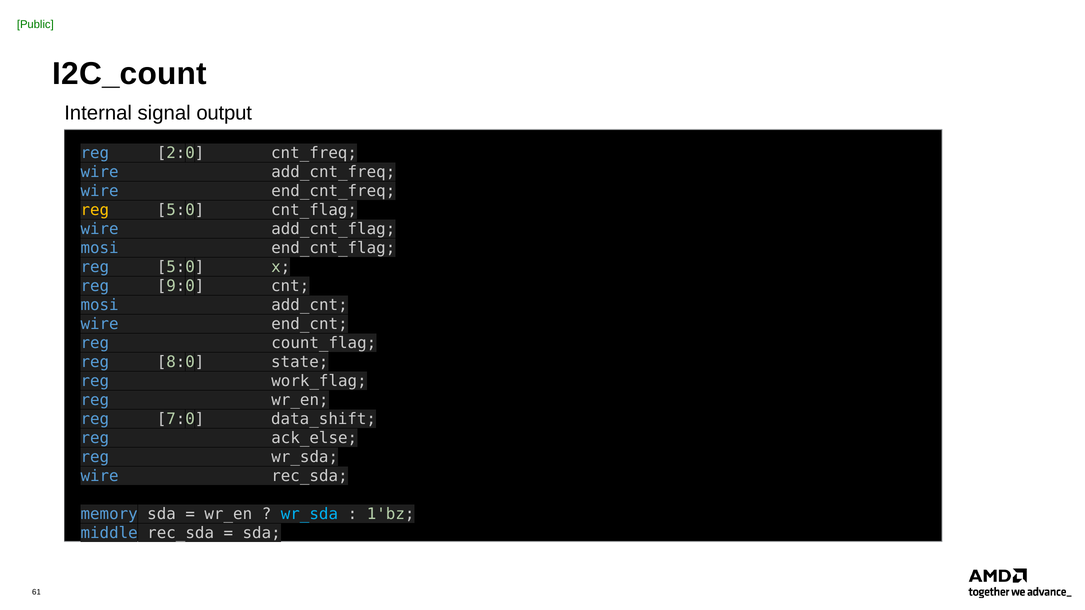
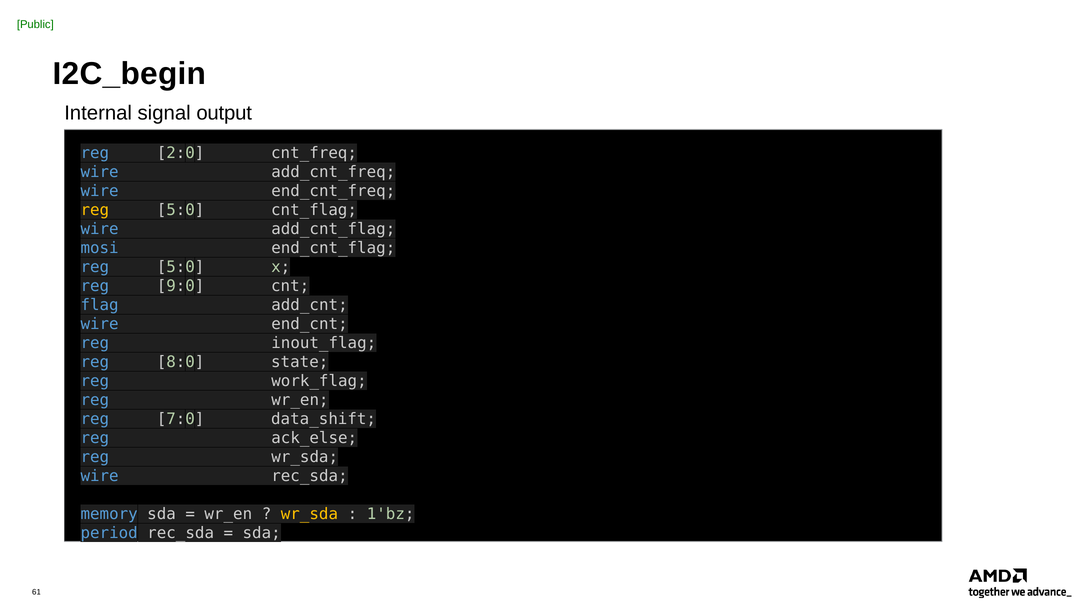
I2C_count: I2C_count -> I2C_begin (129, 74)
mosi: mosi -> flag (100, 305)
count_flag: count_flag -> inout_flag (324, 343)
wr_sda colour: light blue -> yellow (309, 514)
middle: middle -> period (109, 533)
